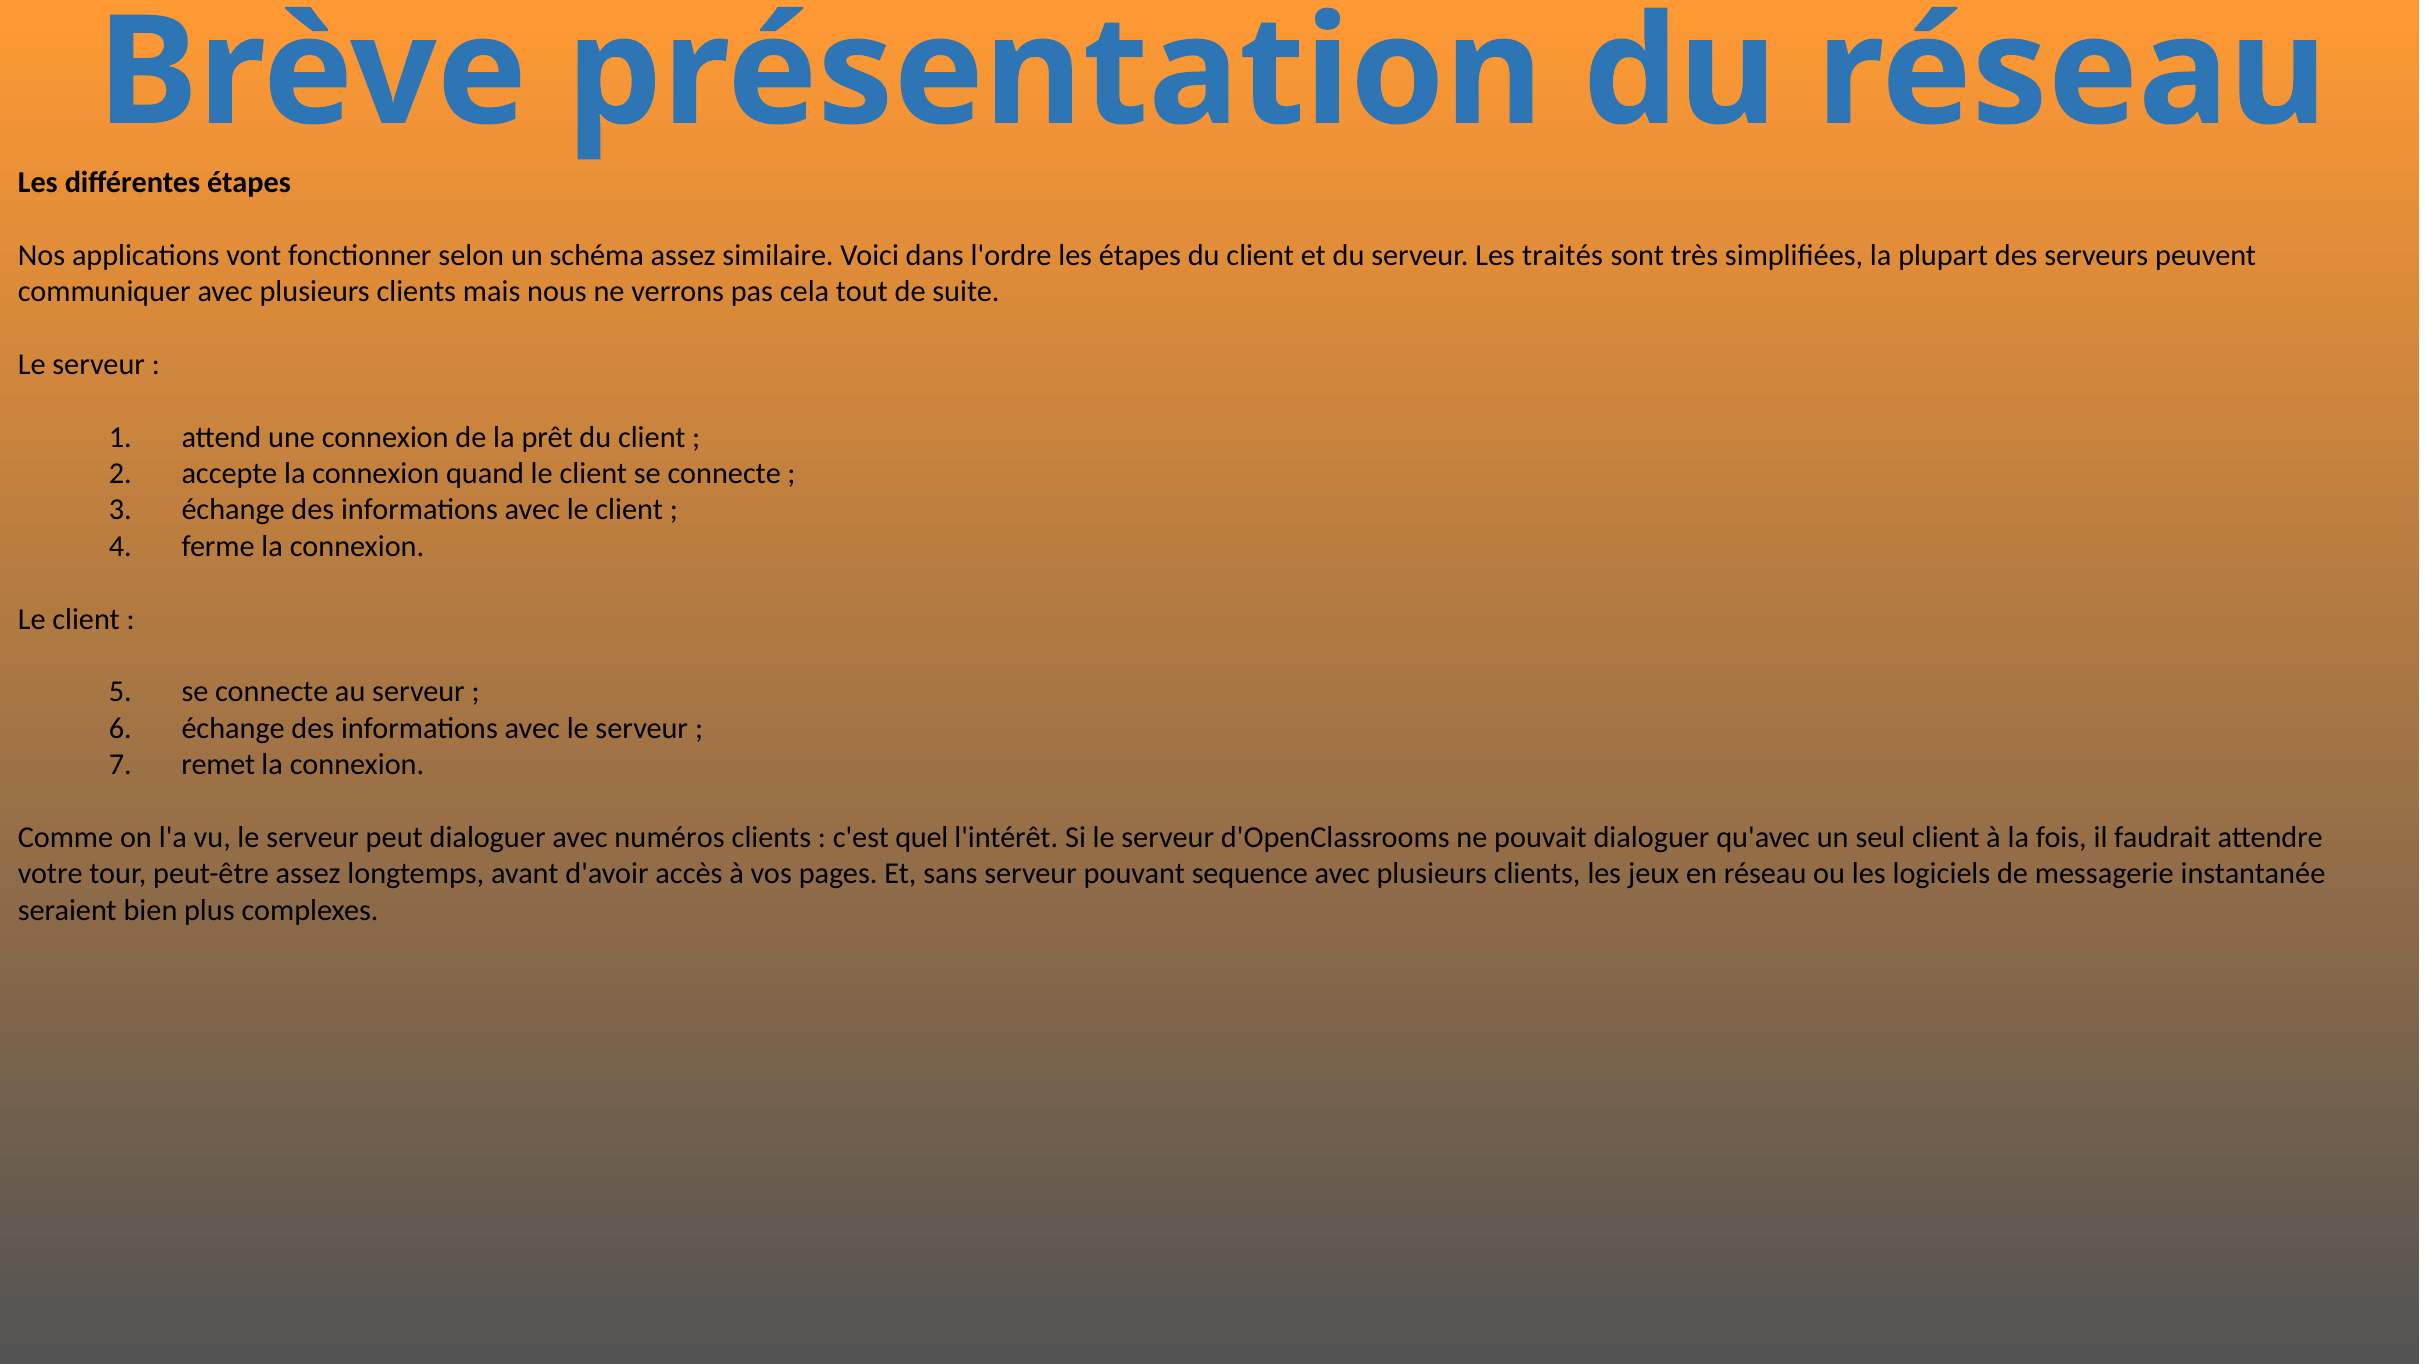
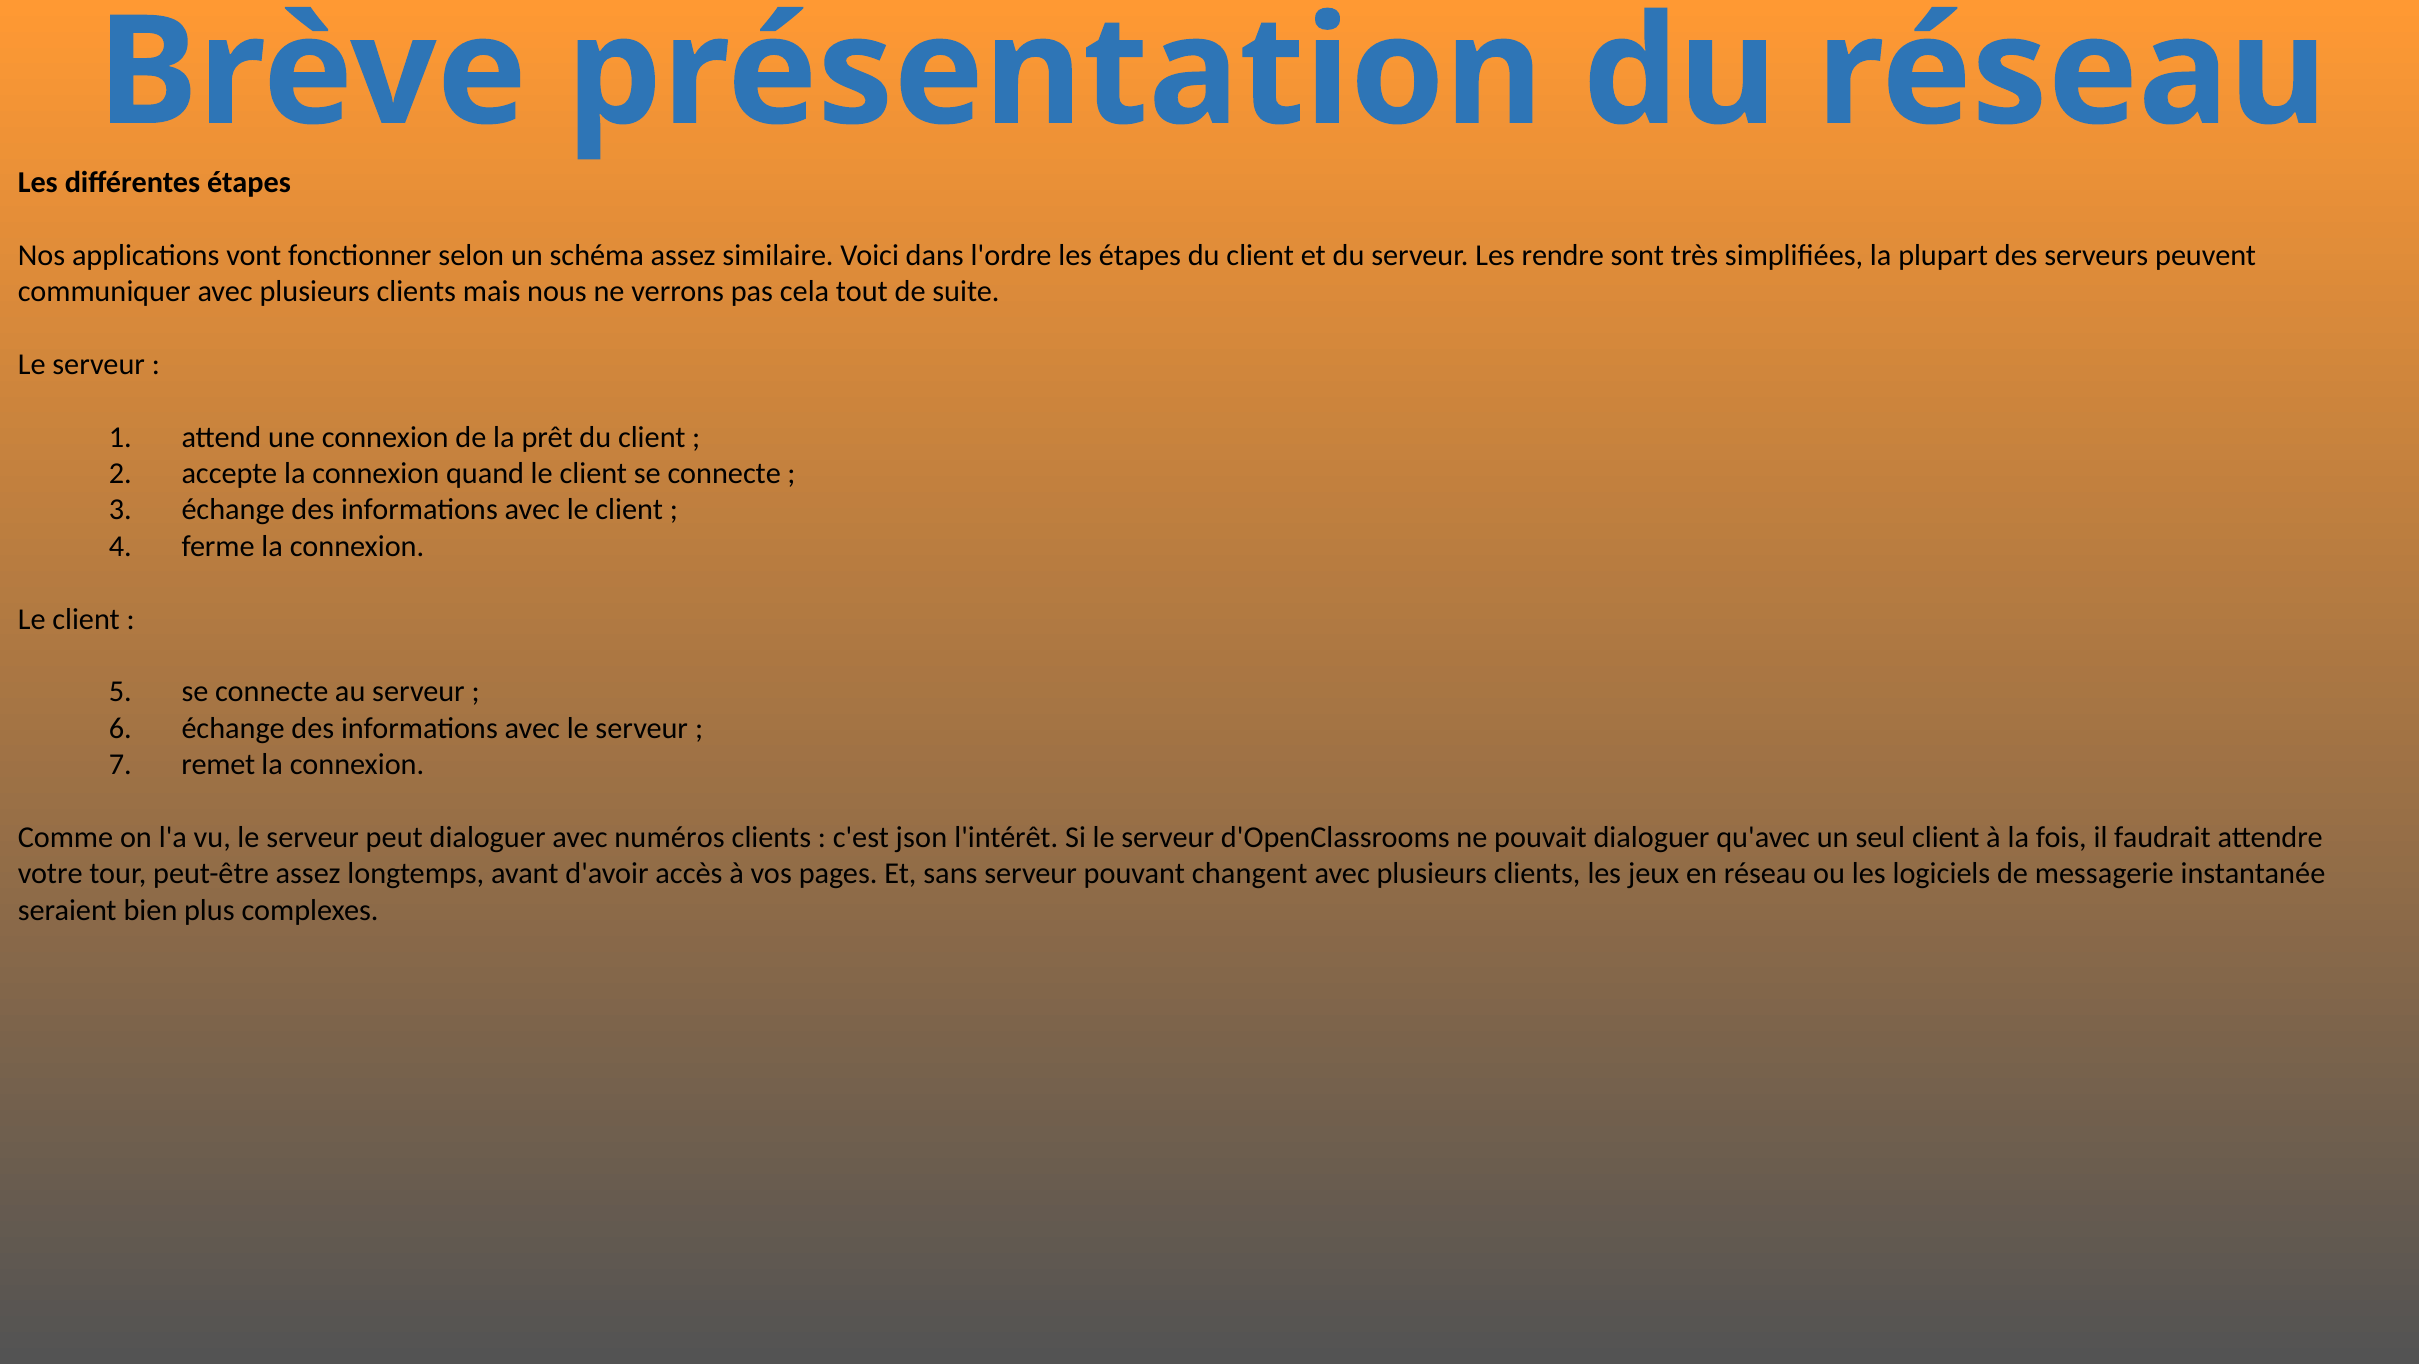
traités: traités -> rendre (1563, 255)
quel: quel -> json (922, 837)
sequence: sequence -> changent (1250, 874)
